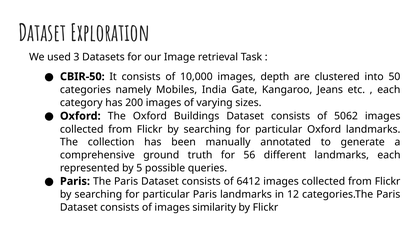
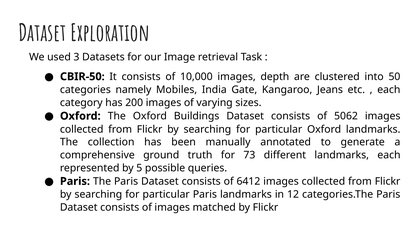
56: 56 -> 73 (249, 155)
similarity: similarity -> matched (214, 207)
